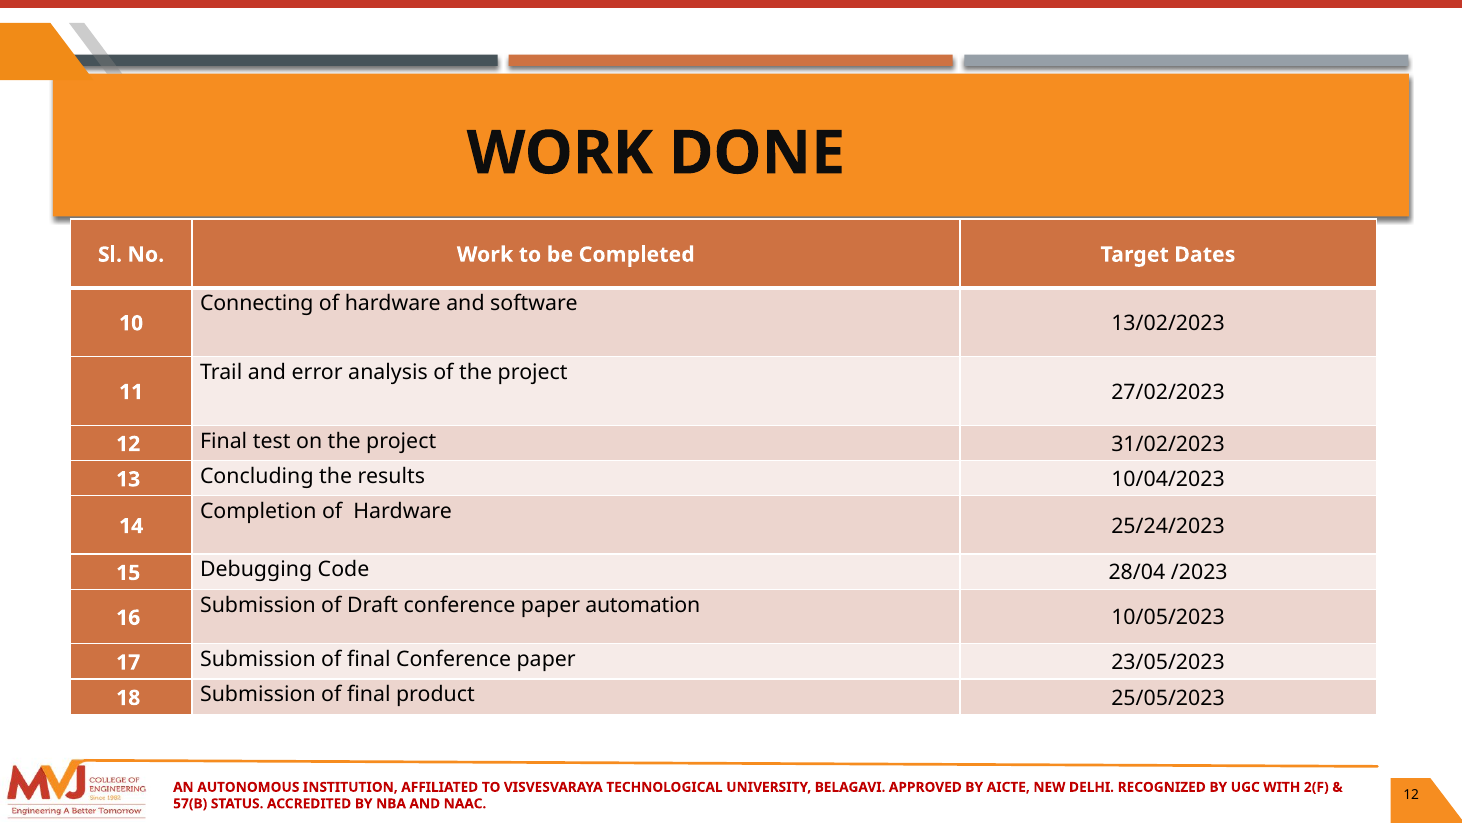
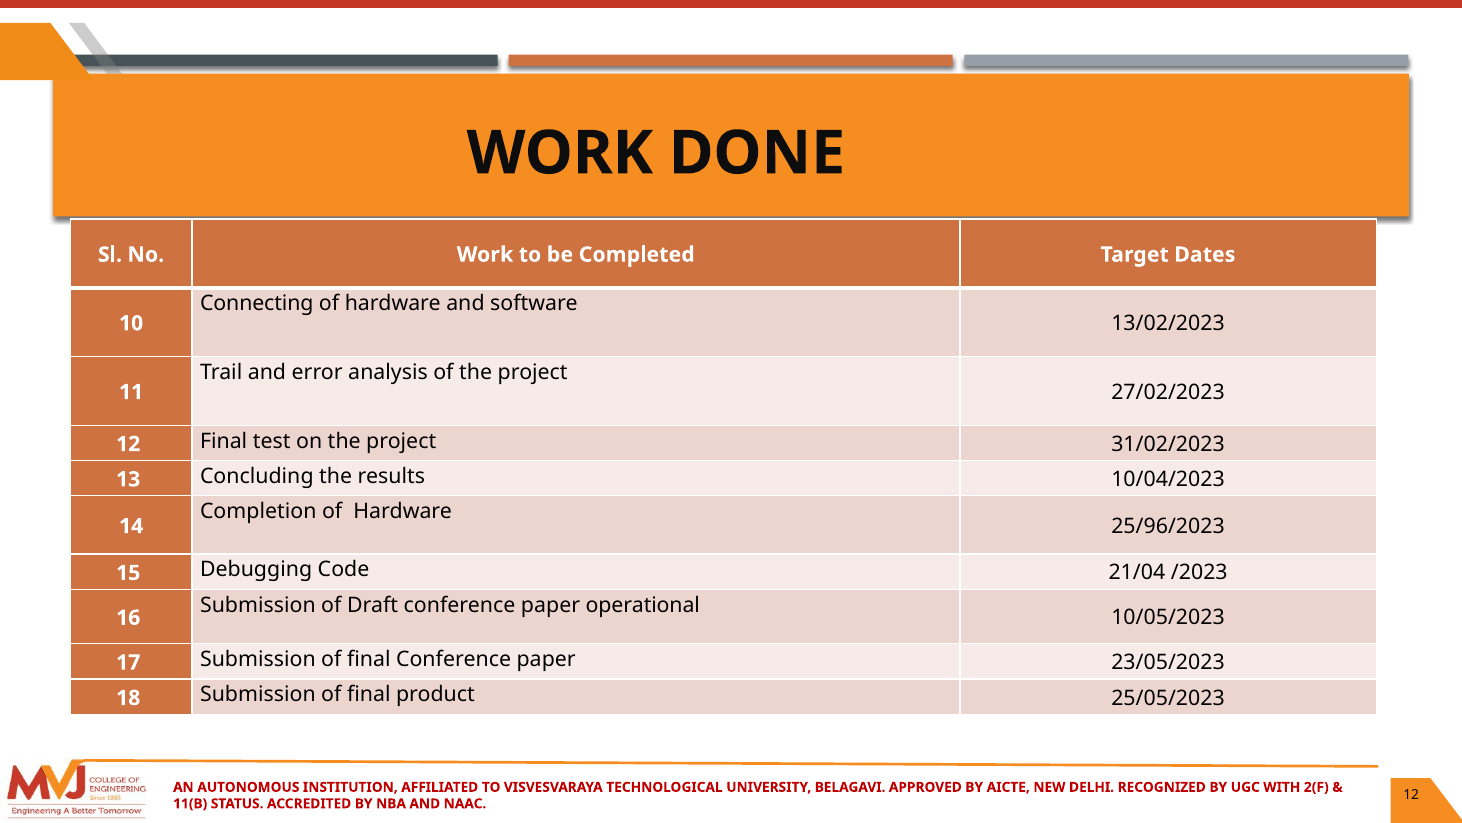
25/24/2023: 25/24/2023 -> 25/96/2023 (1168, 526)
28/04: 28/04 -> 21/04 (1137, 573)
automation: automation -> operational (643, 605)
57(B: 57(B -> 11(B (190, 803)
